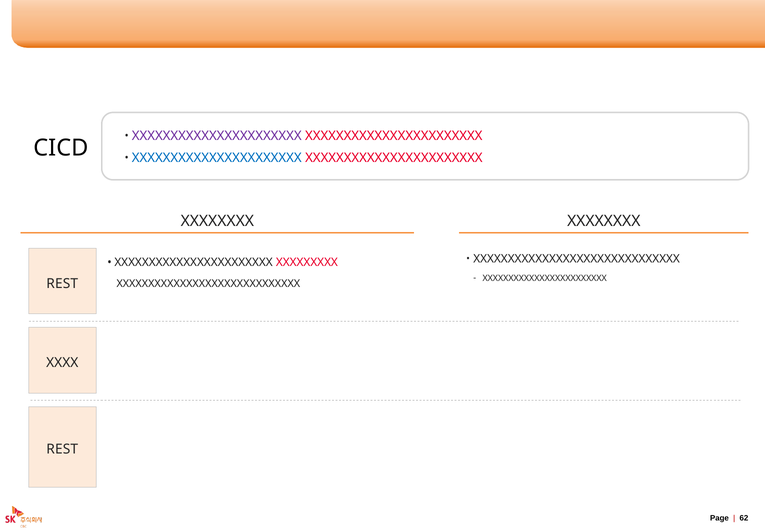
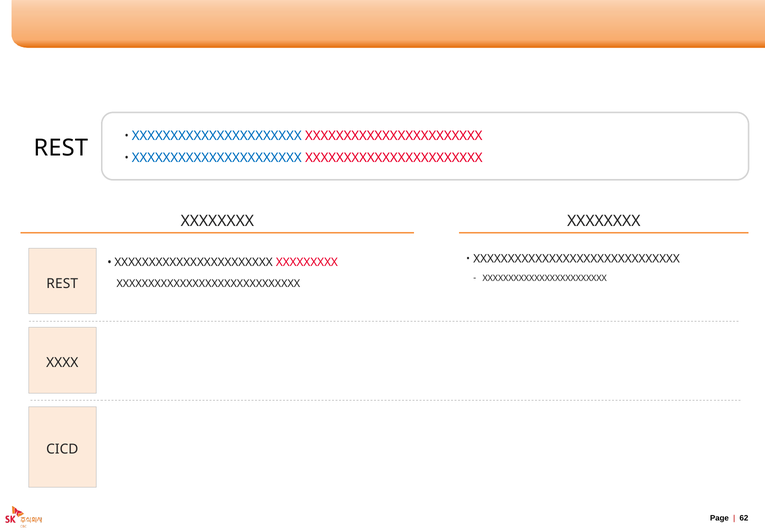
XXXXXXXXXXXXXXXXXXXXXX colour: purple -> blue (217, 136)
CICD: CICD -> REST (61, 148)
REST: REST -> CICD (62, 449)
